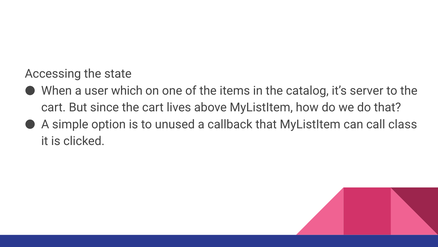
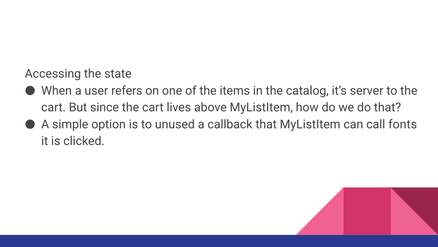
which: which -> refers (127, 90)
class: class -> fonts (403, 124)
